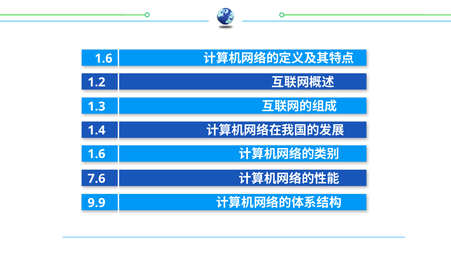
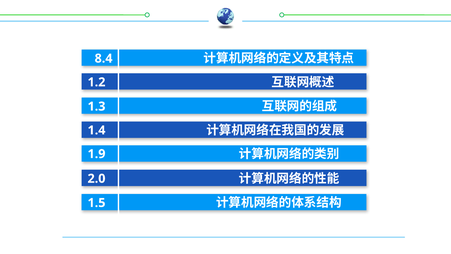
1.6: 1.6 -> 8.4 (104, 58)
1.6: 1.6 -> 1.9 (96, 154)
7.6: 7.6 -> 2.0 (96, 178)
9.9: 9.9 -> 1.5 (96, 203)
